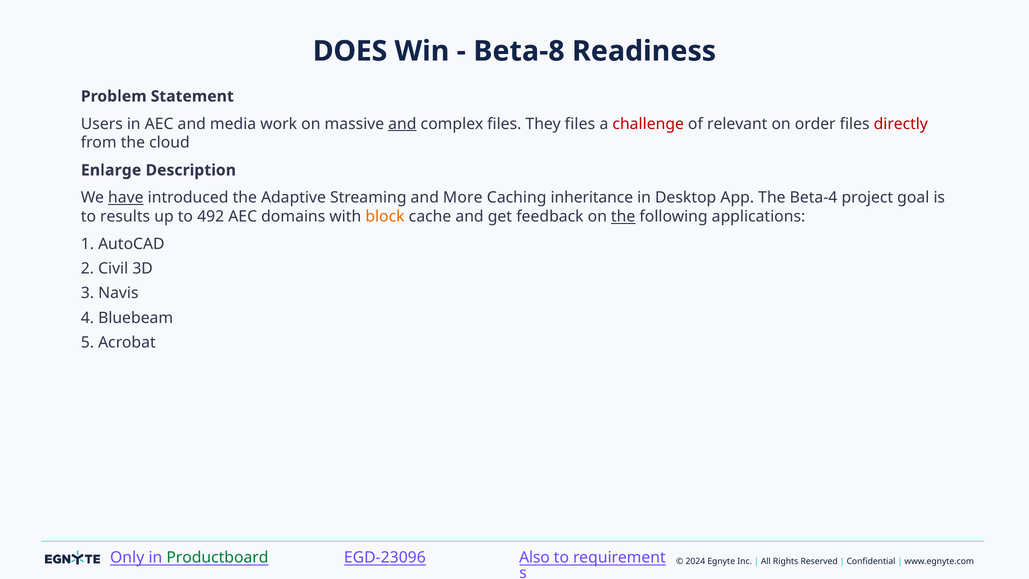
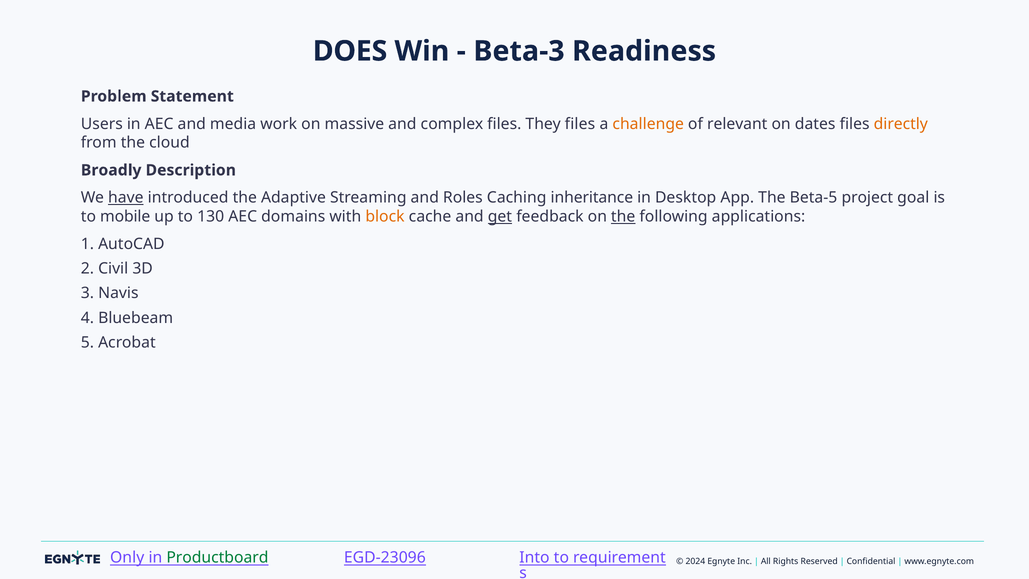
Beta-8: Beta-8 -> Beta-3 (519, 51)
and underline: present -> none (402, 124)
challenge colour: red -> orange (648, 124)
order: order -> dates (815, 124)
directly colour: red -> orange (901, 124)
Enlarge: Enlarge -> Broadly (111, 170)
More: More -> Roles (463, 198)
Beta-4: Beta-4 -> Beta-5 (813, 198)
results: results -> mobile (125, 216)
492: 492 -> 130 (211, 216)
get underline: none -> present (500, 216)
Also: Also -> Into (534, 558)
